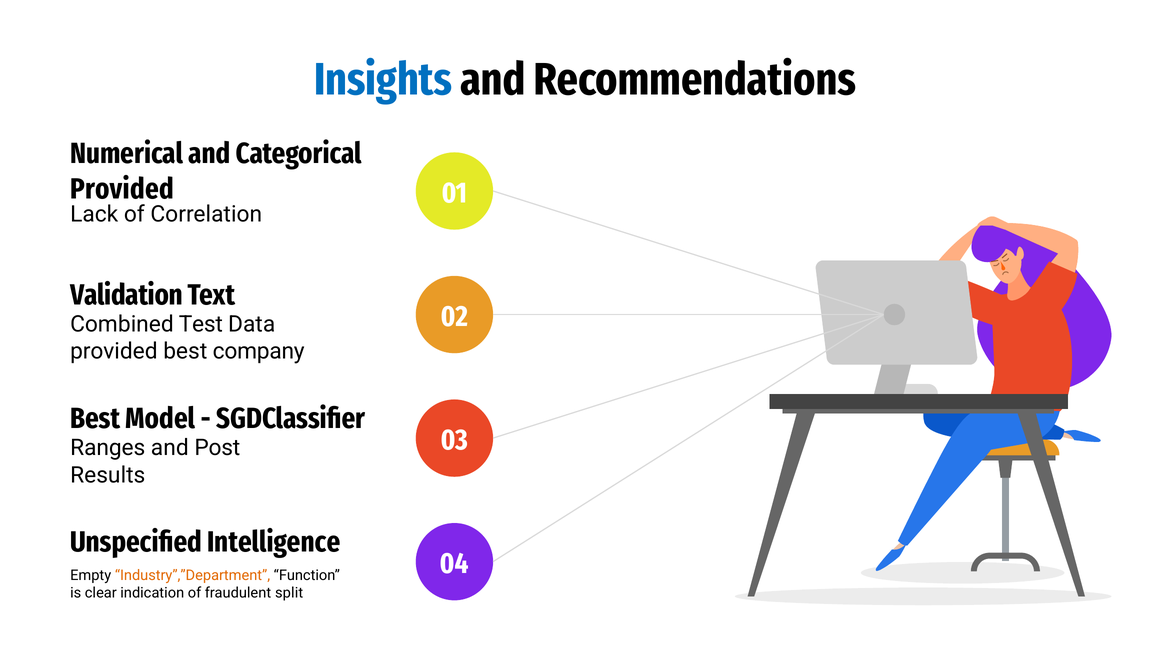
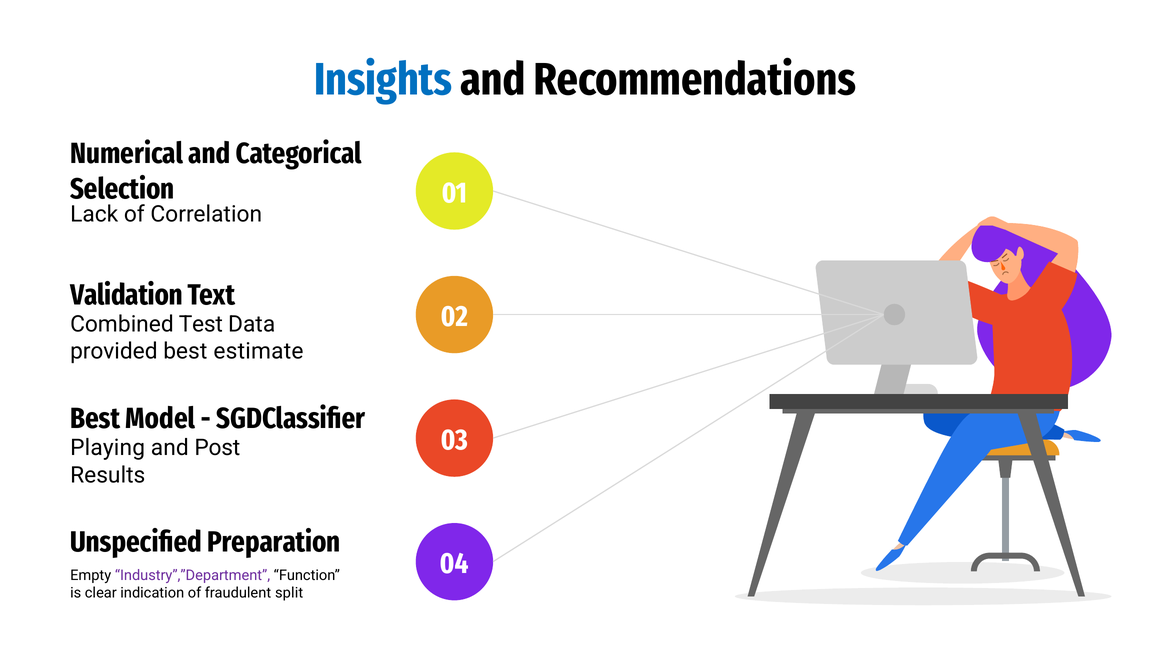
Provided: Provided -> Selection (122, 189)
company: company -> estimate (258, 352)
Ranges: Ranges -> Playing (108, 448)
Intelligence: Intelligence -> Preparation (274, 542)
Industry”,”Department colour: orange -> purple (193, 576)
